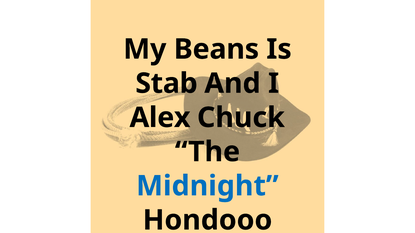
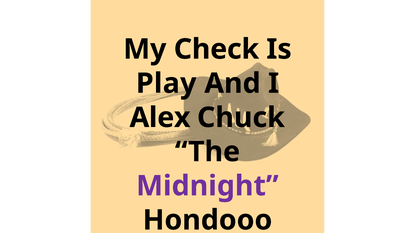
Beans: Beans -> Check (216, 49)
Stab: Stab -> Play (166, 84)
Midnight colour: blue -> purple (207, 186)
